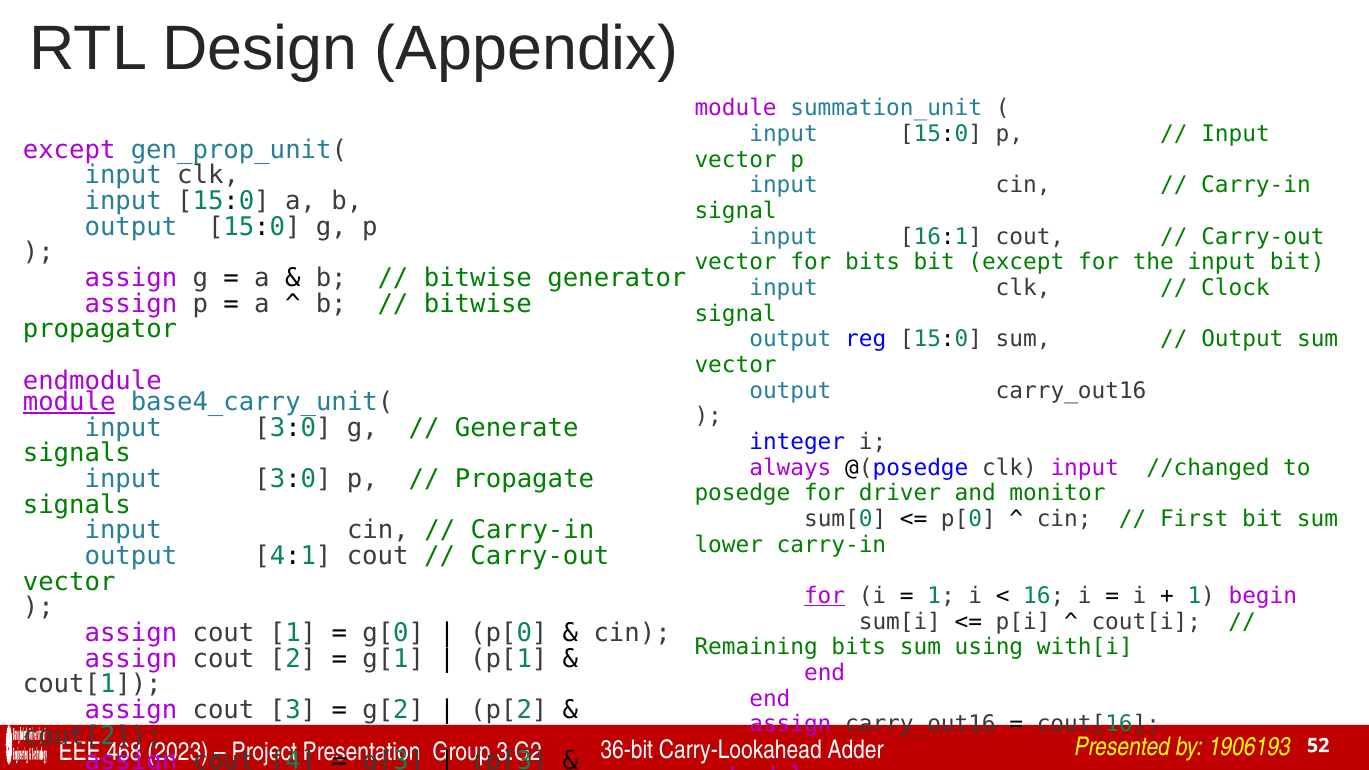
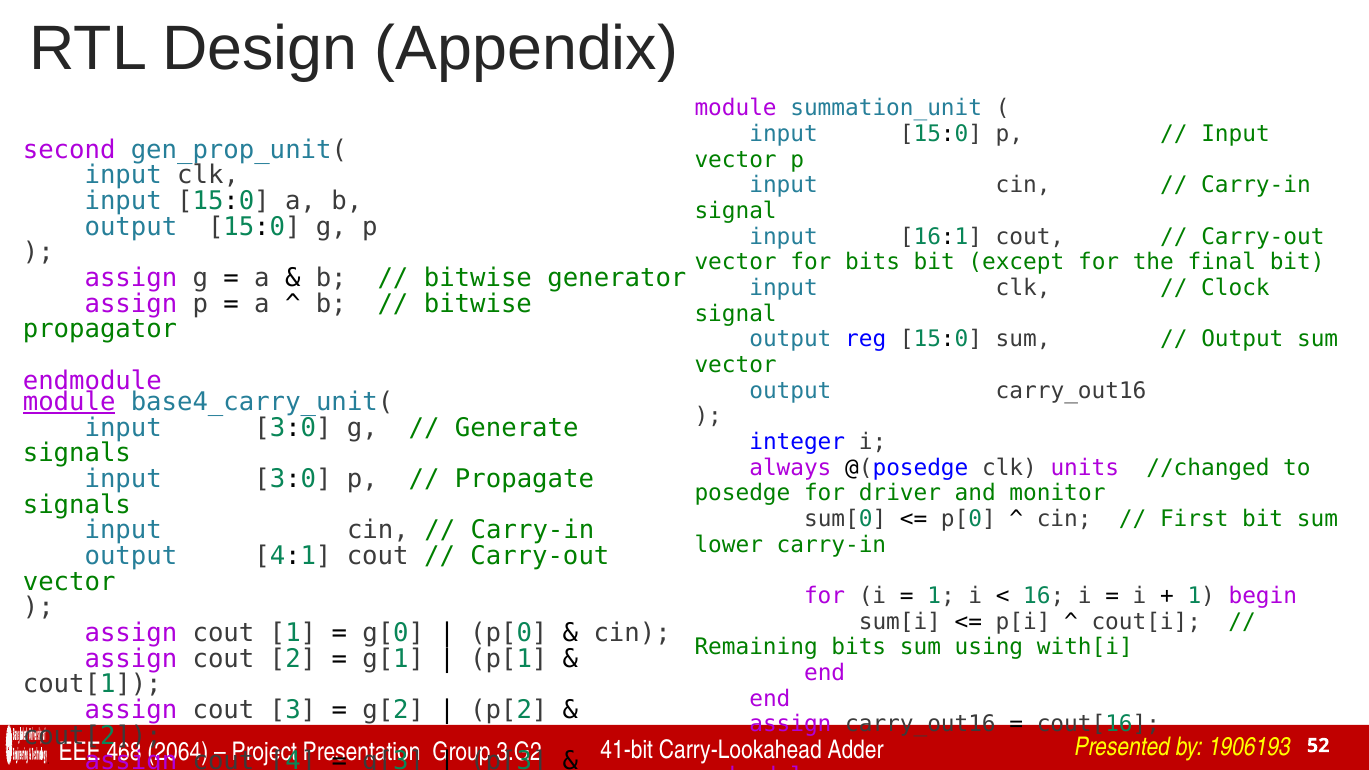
except: except -> second (69, 150)
the input: input -> final (1222, 262)
@(posedge clk input: input -> units (1085, 468)
for underline: present -> none (825, 596)
2023: 2023 -> 2064 (178, 752)
36-bit: 36-bit -> 41-bit (627, 750)
